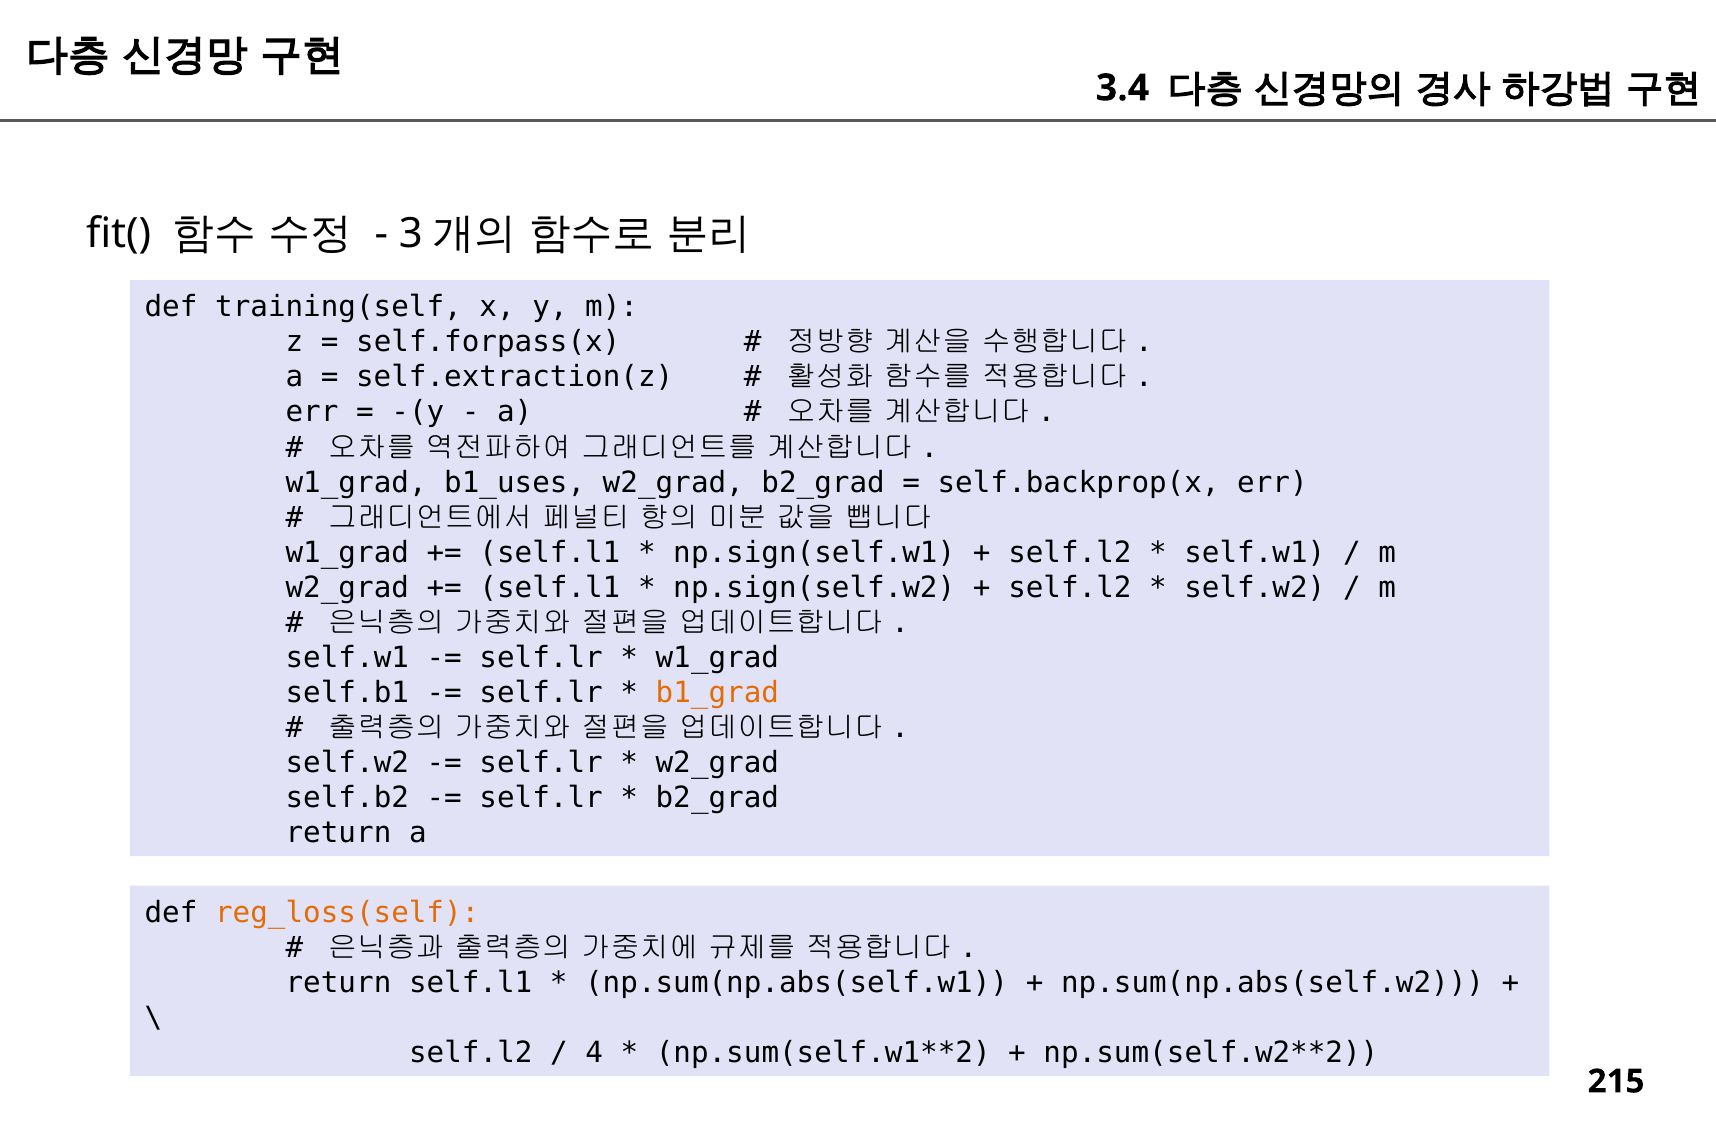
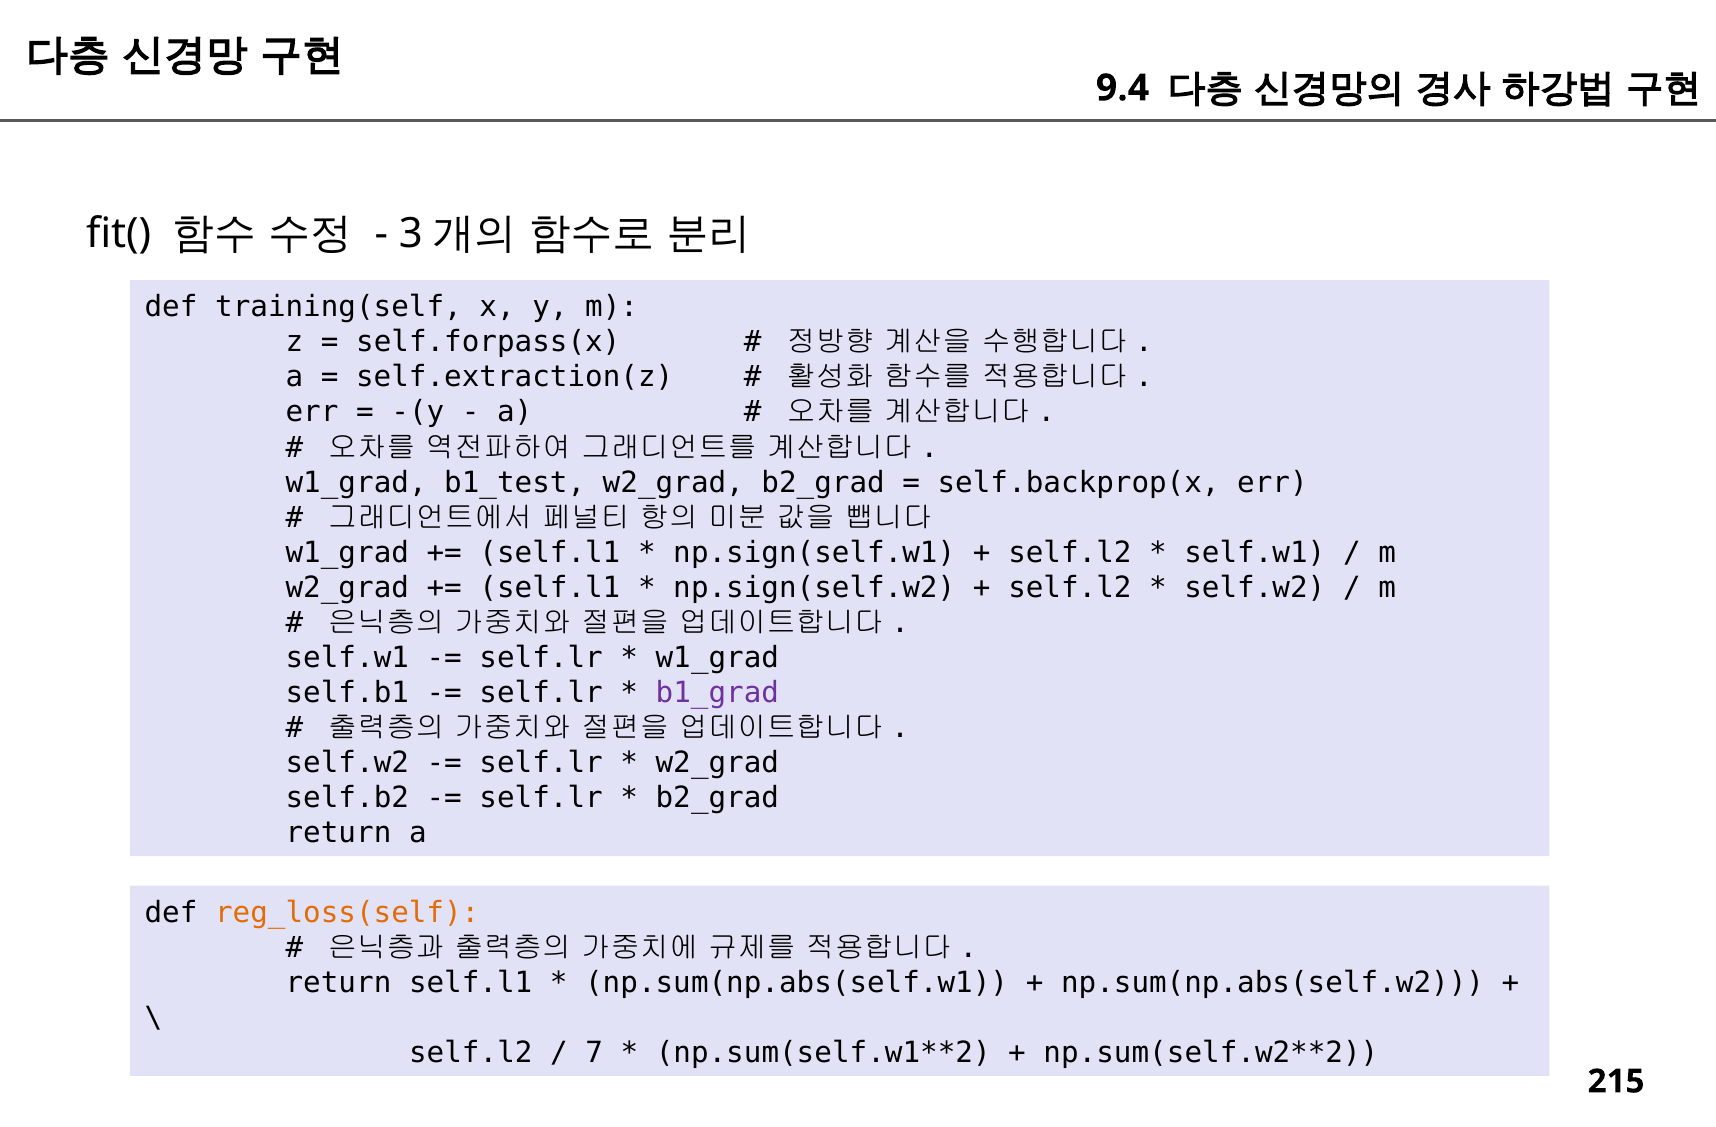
3.4: 3.4 -> 9.4 (1123, 88)
b1_uses: b1_uses -> b1_test (515, 483)
b1_grad colour: orange -> purple (717, 693)
4: 4 -> 7 (594, 1053)
